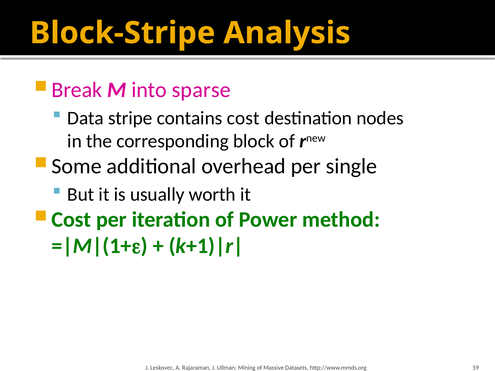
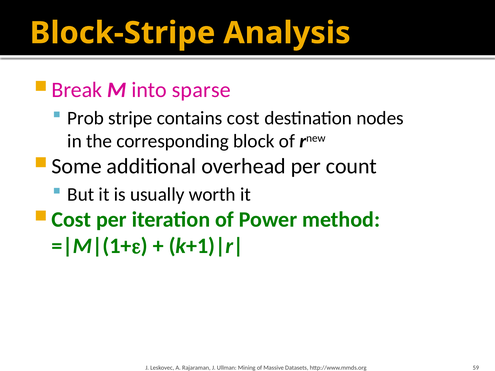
Data: Data -> Prob (86, 118)
single: single -> count (351, 166)
